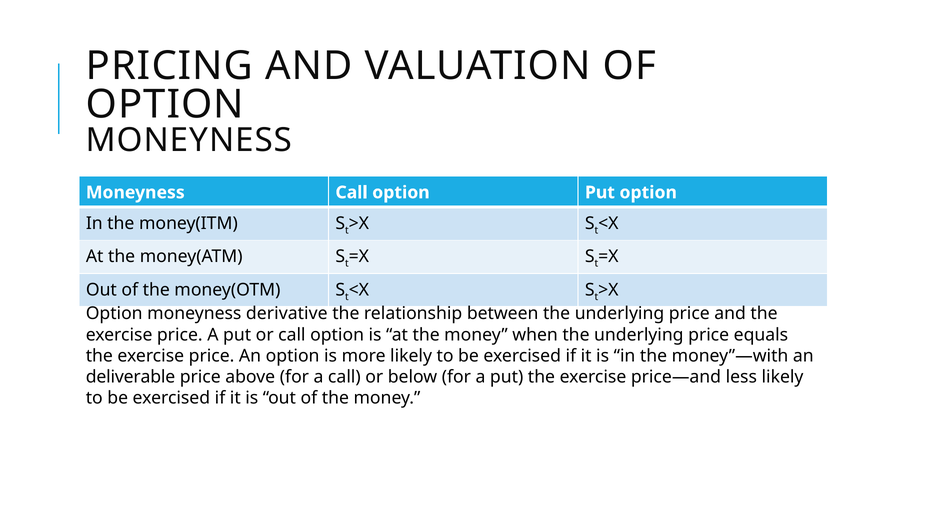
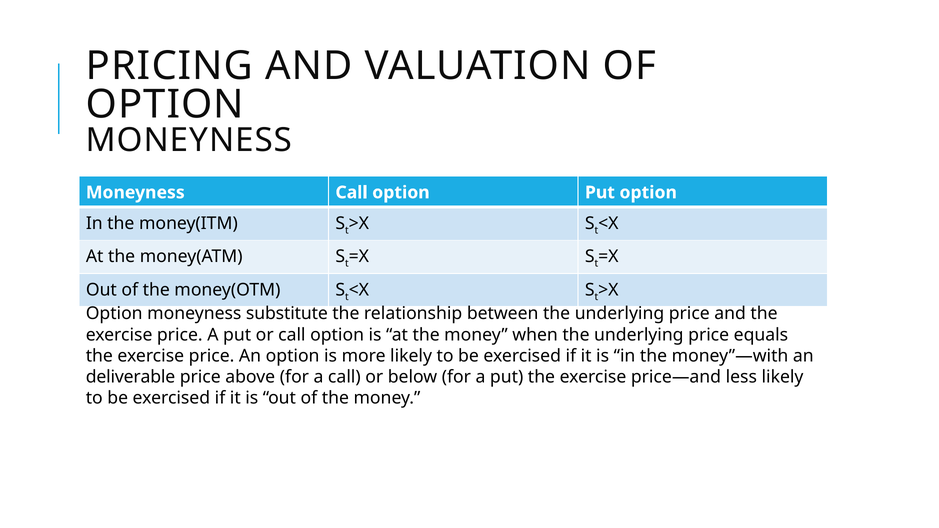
derivative: derivative -> substitute (287, 314)
